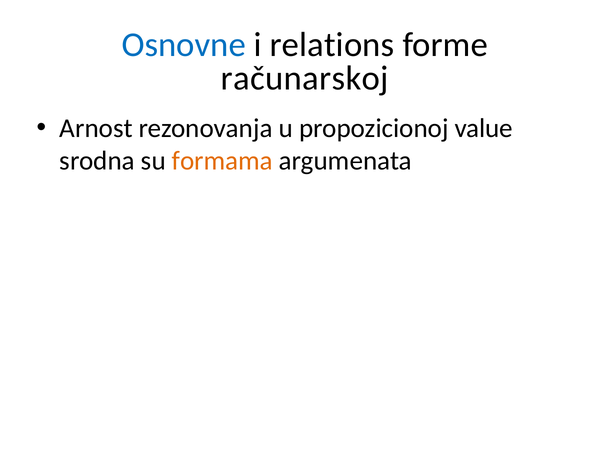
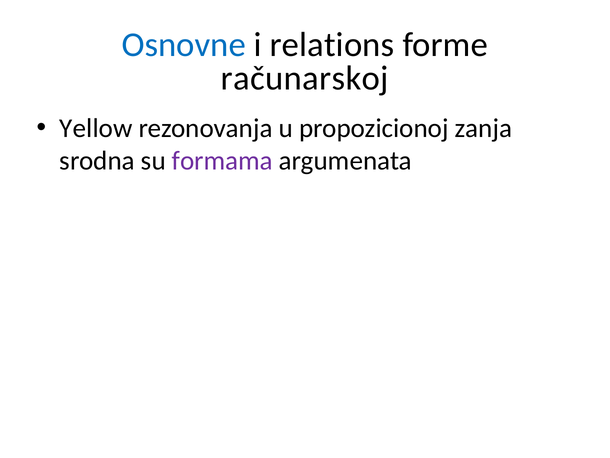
Arnost: Arnost -> Yellow (96, 128)
value: value -> zanja (483, 128)
formama colour: orange -> purple (222, 161)
